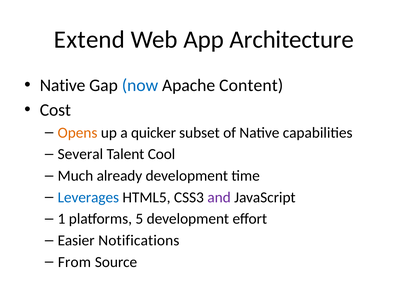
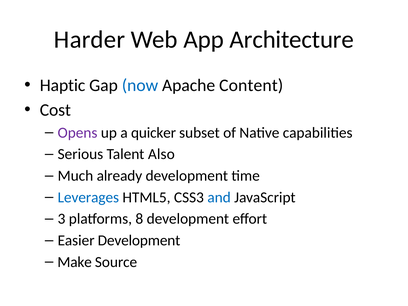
Extend: Extend -> Harder (90, 39)
Native: Native -> Haptic (63, 85)
Opens colour: orange -> purple (78, 133)
Several: Several -> Serious (80, 154)
Cool: Cool -> Also (161, 154)
and colour: purple -> blue (219, 197)
1: 1 -> 3 (62, 219)
5: 5 -> 8 (139, 219)
Easier Notifications: Notifications -> Development (139, 240)
From: From -> Make (75, 262)
